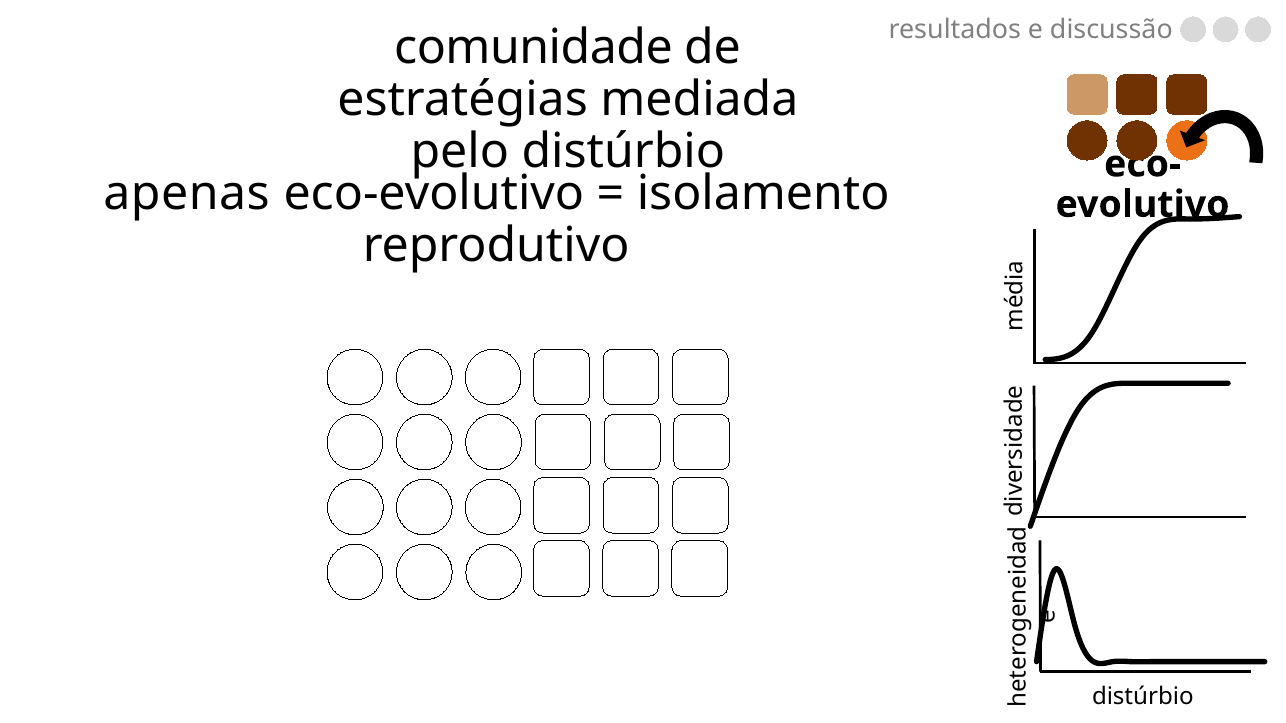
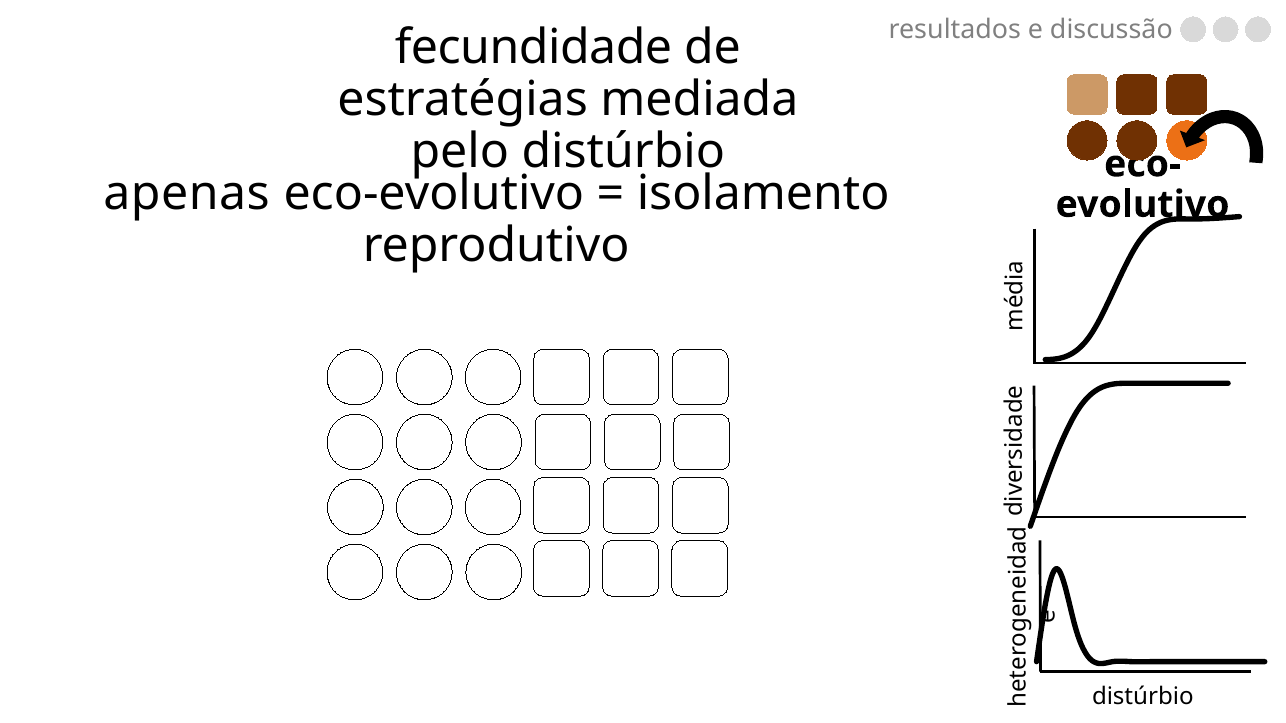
comunidade: comunidade -> fecundidade (533, 47)
